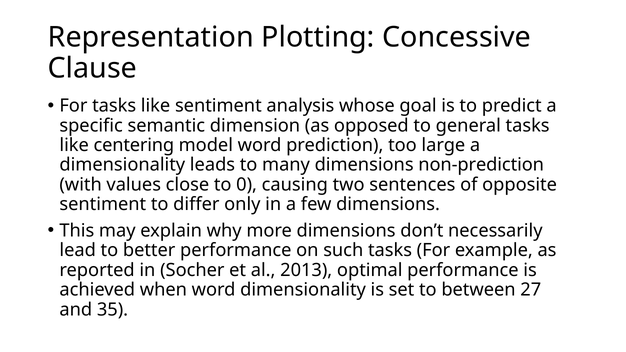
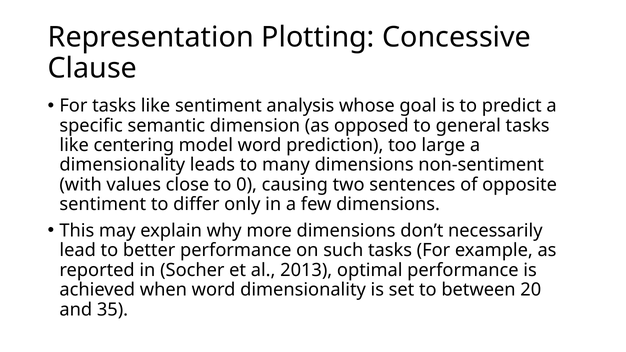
non-prediction: non-prediction -> non-sentiment (481, 165)
27: 27 -> 20 (531, 290)
